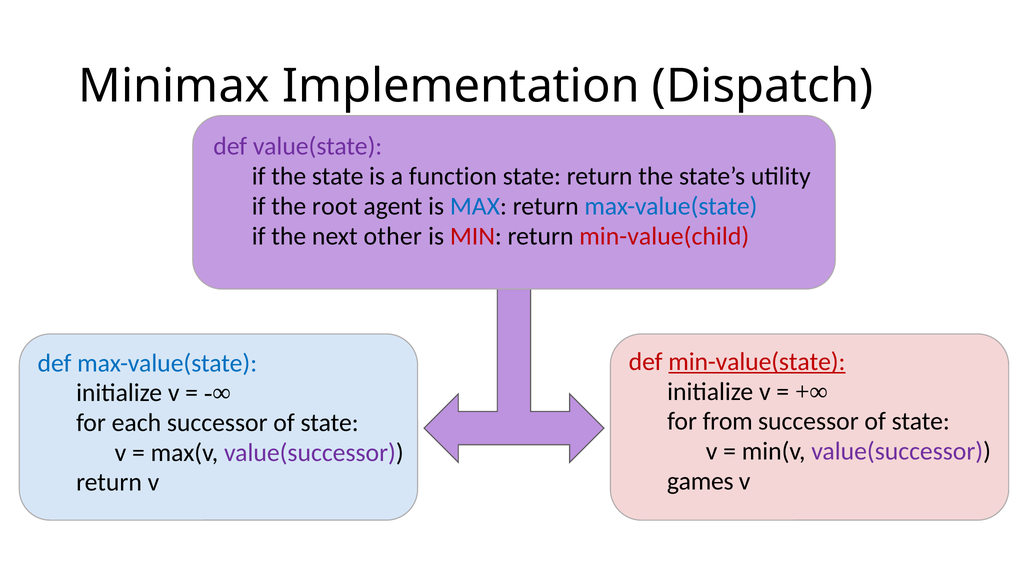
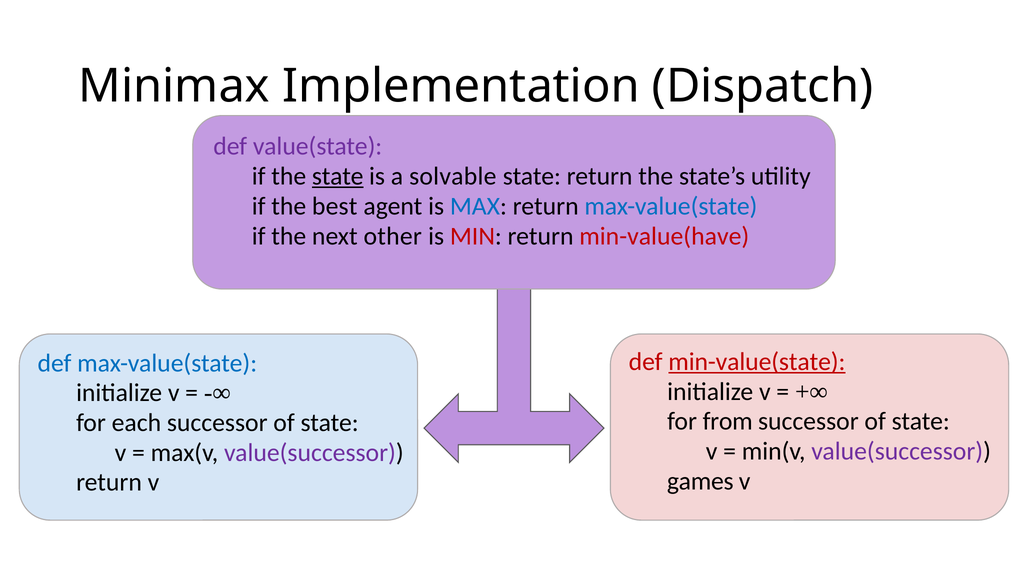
state underline: none -> present (338, 176)
function: function -> solvable (453, 176)
root: root -> best (335, 206)
min-value(child: min-value(child -> min-value(have (664, 236)
